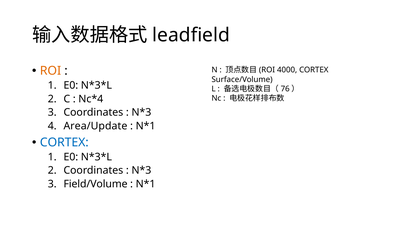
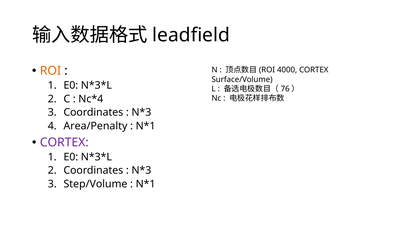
Area/Update: Area/Update -> Area/Penalty (95, 126)
CORTEX colour: blue -> purple (64, 143)
Field/Volume: Field/Volume -> Step/Volume (95, 184)
